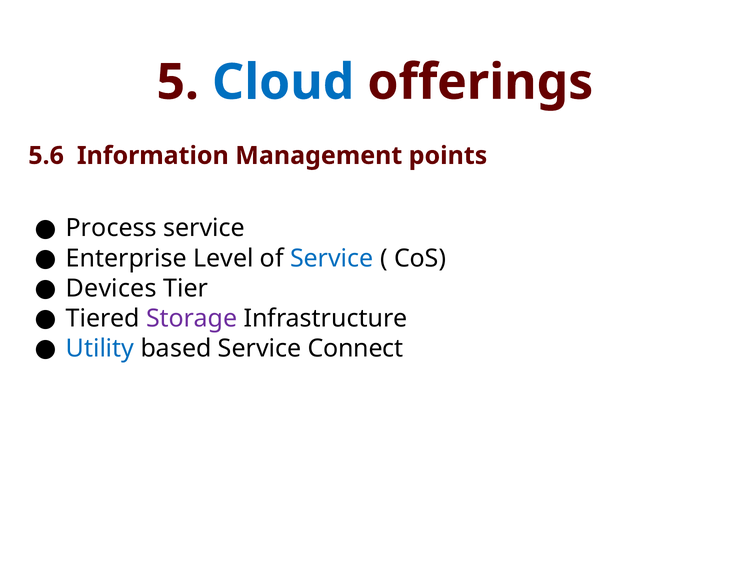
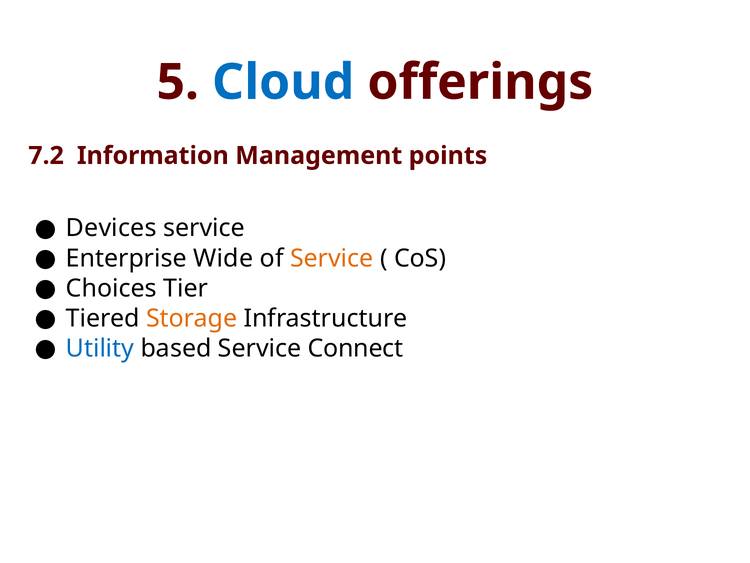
5.6: 5.6 -> 7.2 (46, 156)
Process: Process -> Devices (111, 228)
Level: Level -> Wide (223, 258)
Service colour: blue -> orange (332, 258)
Devices: Devices -> Choices (111, 288)
Storage colour: purple -> orange (192, 318)
